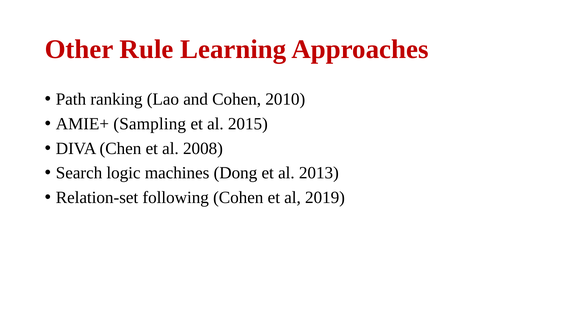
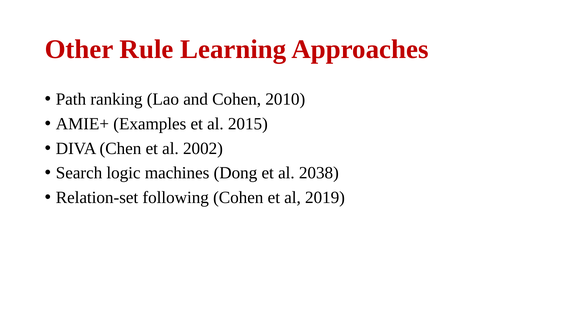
Sampling: Sampling -> Examples (150, 124)
2008: 2008 -> 2002 (203, 148)
2013: 2013 -> 2038 (319, 173)
